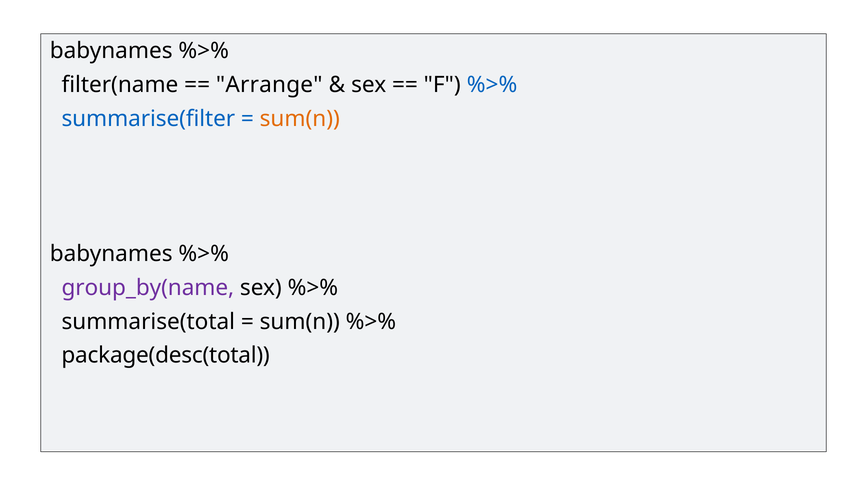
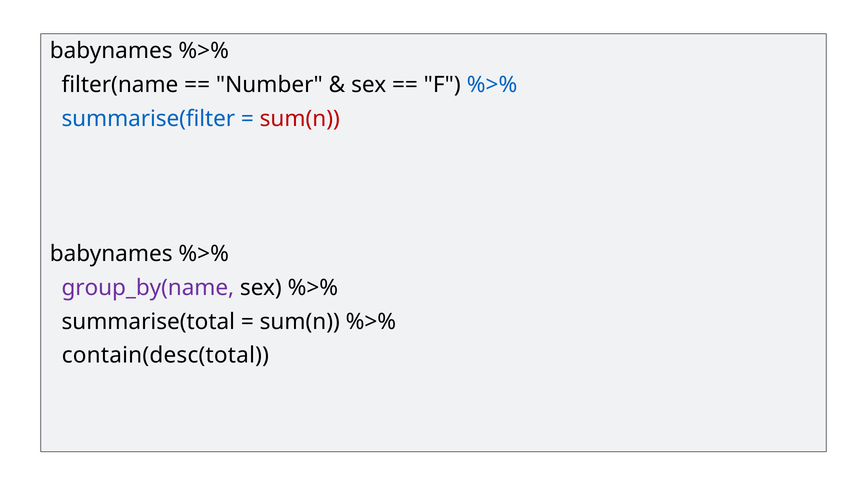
Arrange: Arrange -> Number (269, 85)
sum(n colour: orange -> red (300, 119)
package(desc(total: package(desc(total -> contain(desc(total (165, 356)
